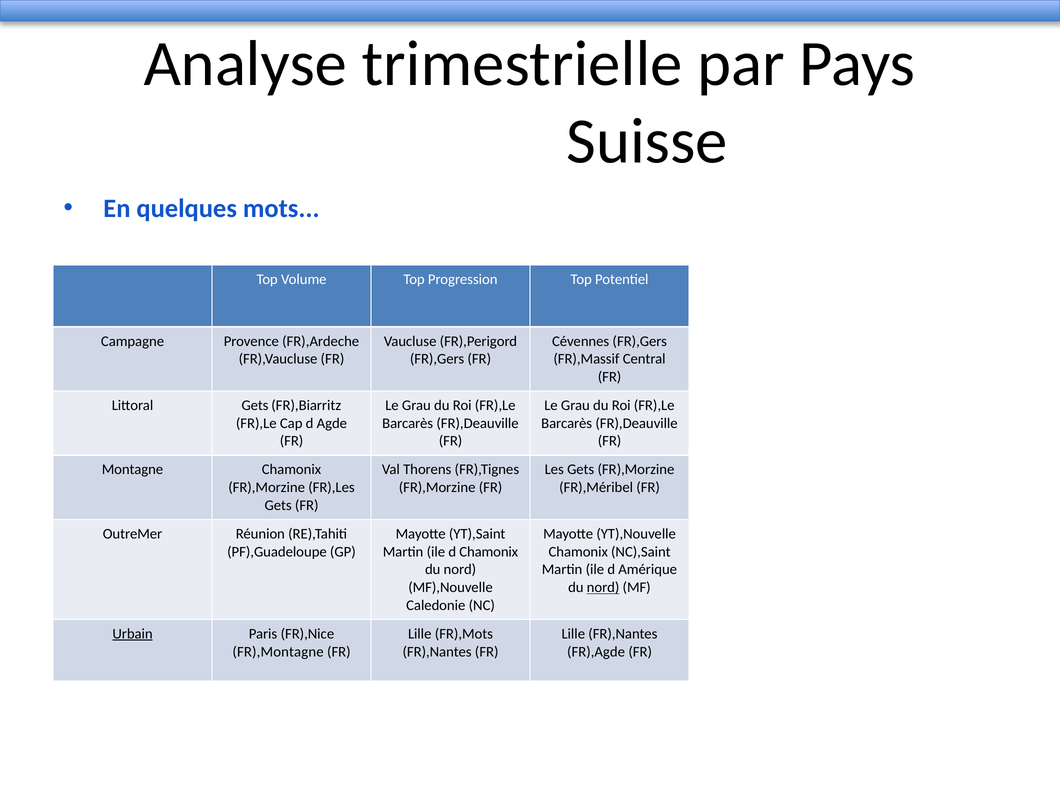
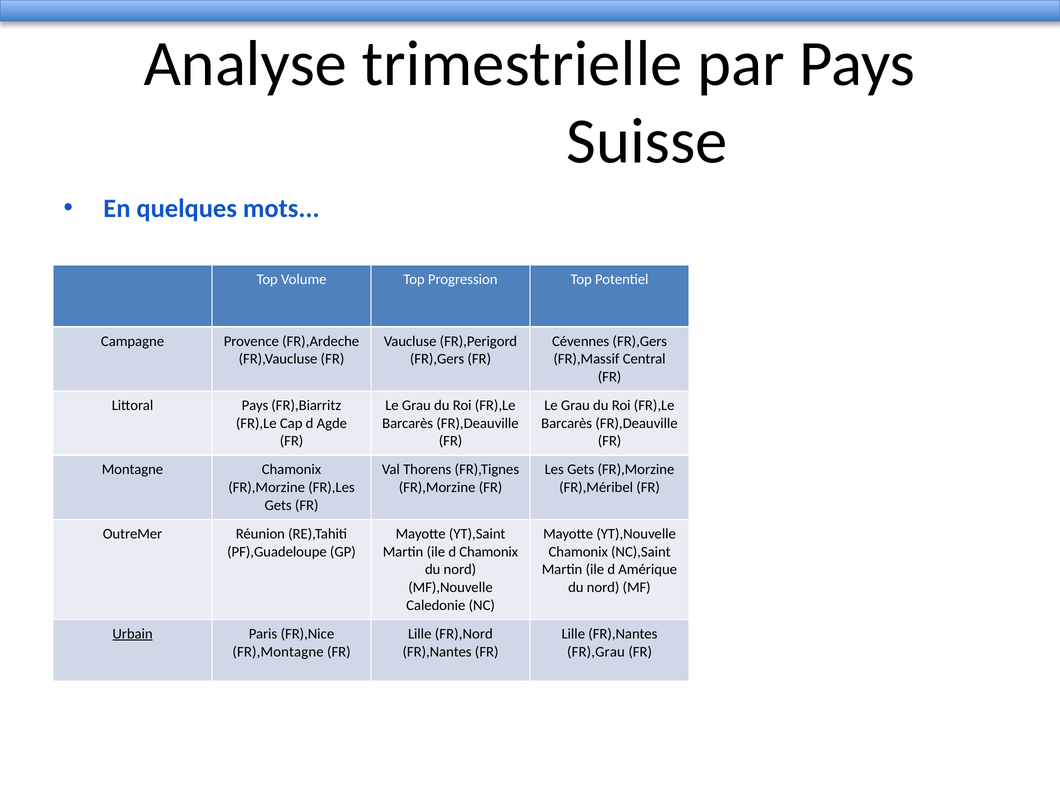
Littoral Gets: Gets -> Pays (255, 405)
nord underline: present -> none (603, 587)
FR),Mots: FR),Mots -> FR),Nord (464, 634)
FR),Agde: FR),Agde -> FR),Grau (596, 652)
